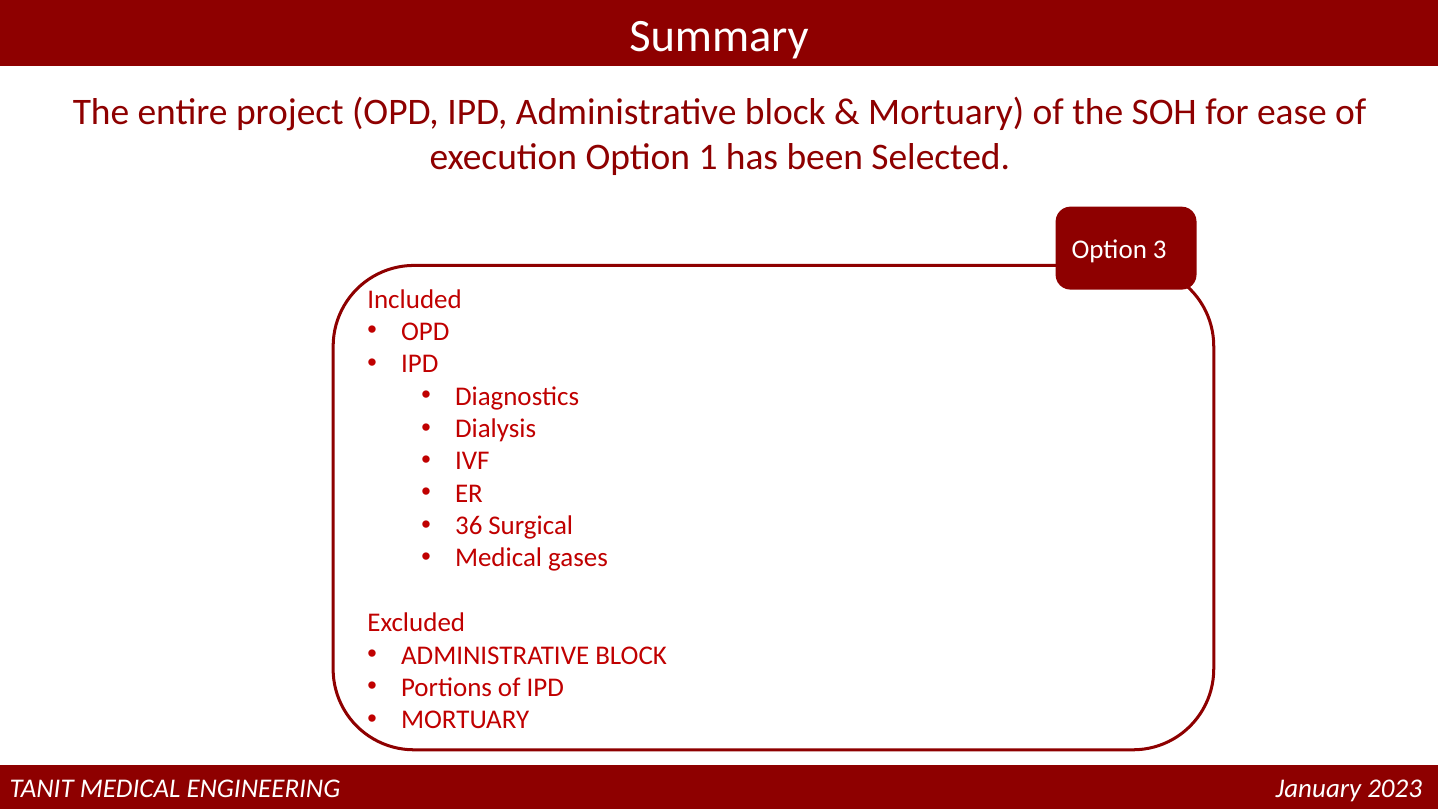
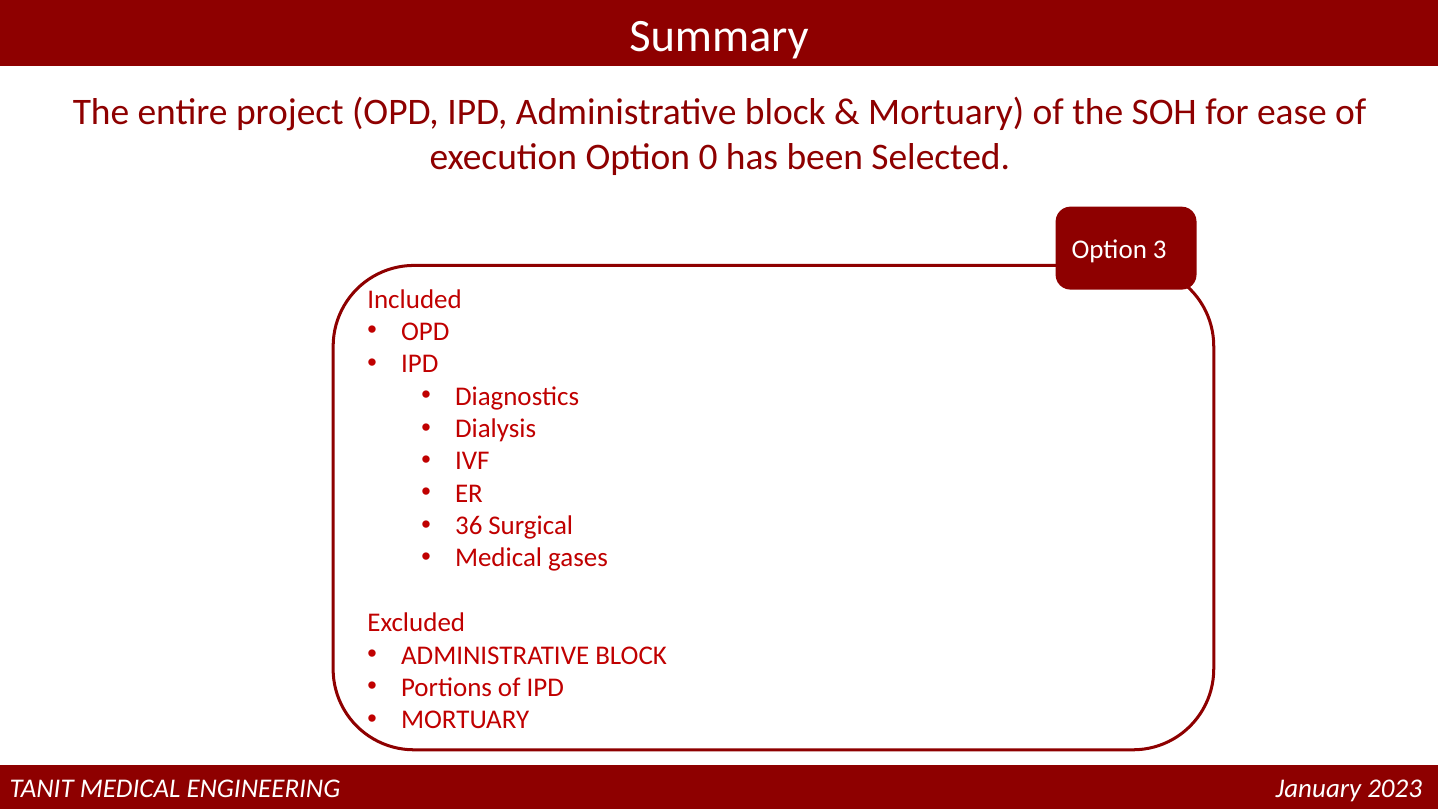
1: 1 -> 0 (708, 157)
